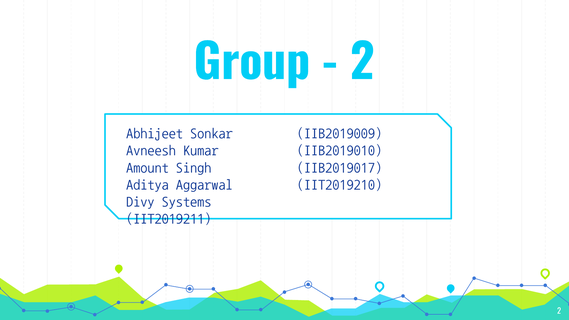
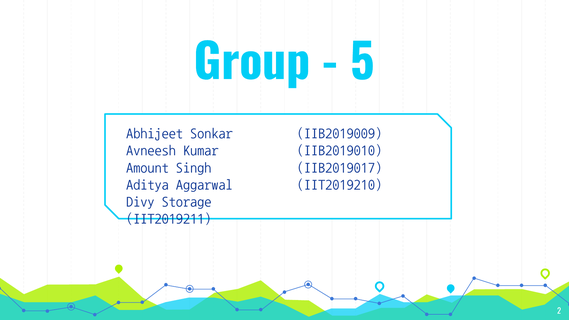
2: 2 -> 5 (362, 63)
Systems: Systems -> Storage (187, 202)
